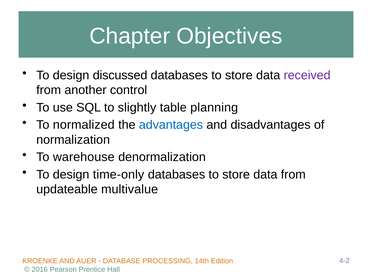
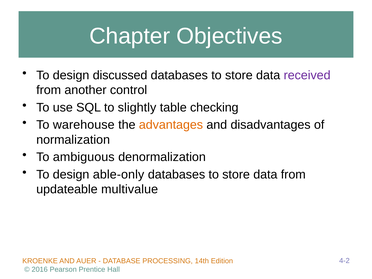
planning: planning -> checking (214, 108)
normalized: normalized -> warehouse (84, 125)
advantages colour: blue -> orange (171, 125)
warehouse: warehouse -> ambiguous (84, 157)
time-only: time-only -> able-only (119, 174)
